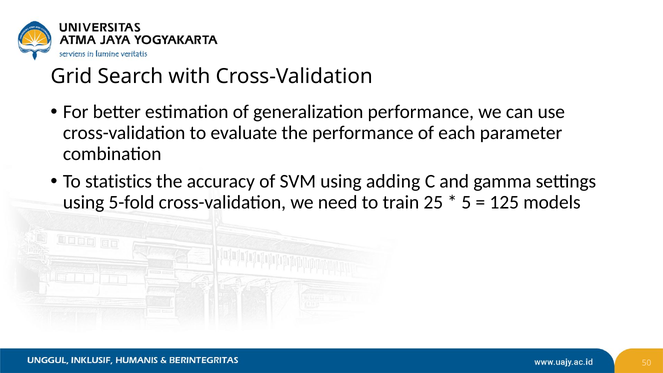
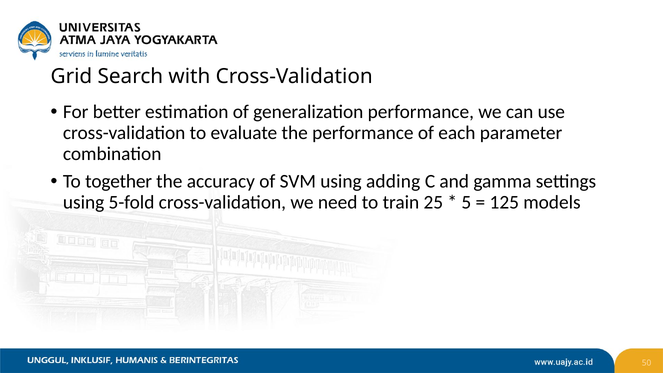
statistics: statistics -> together (119, 182)
